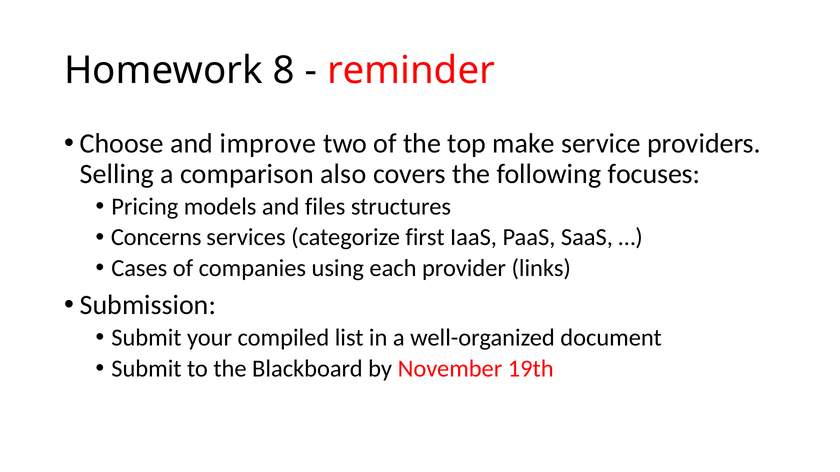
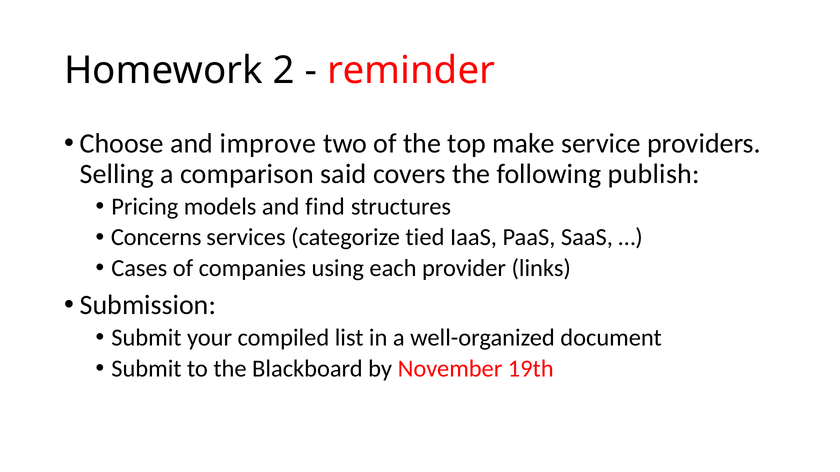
8: 8 -> 2 (284, 71)
also: also -> said (343, 174)
focuses: focuses -> publish (654, 174)
files: files -> find (325, 207)
first: first -> tied (425, 238)
